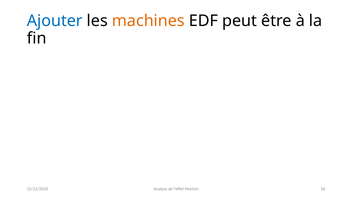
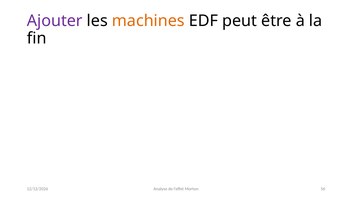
Ajouter colour: blue -> purple (55, 21)
